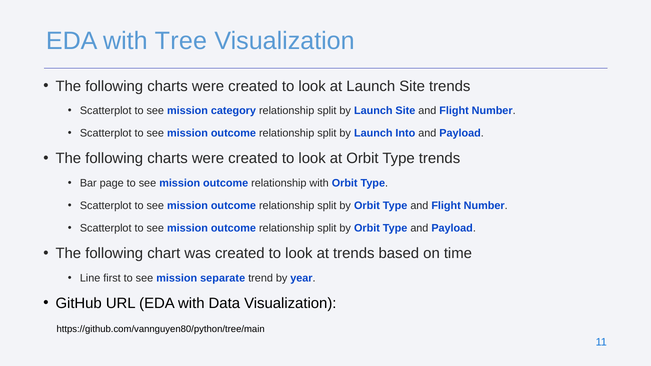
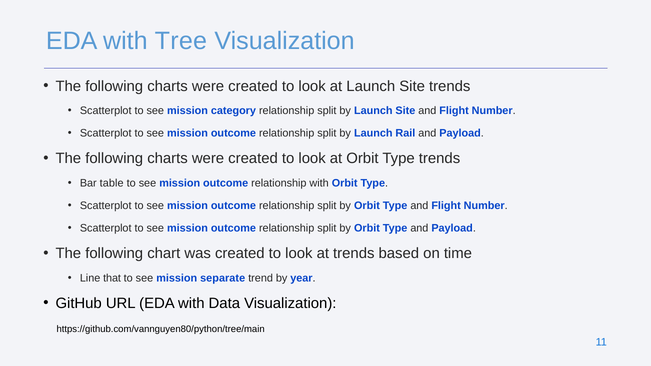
Into: Into -> Rail (405, 133)
page: page -> table (112, 183)
first: first -> that (112, 278)
